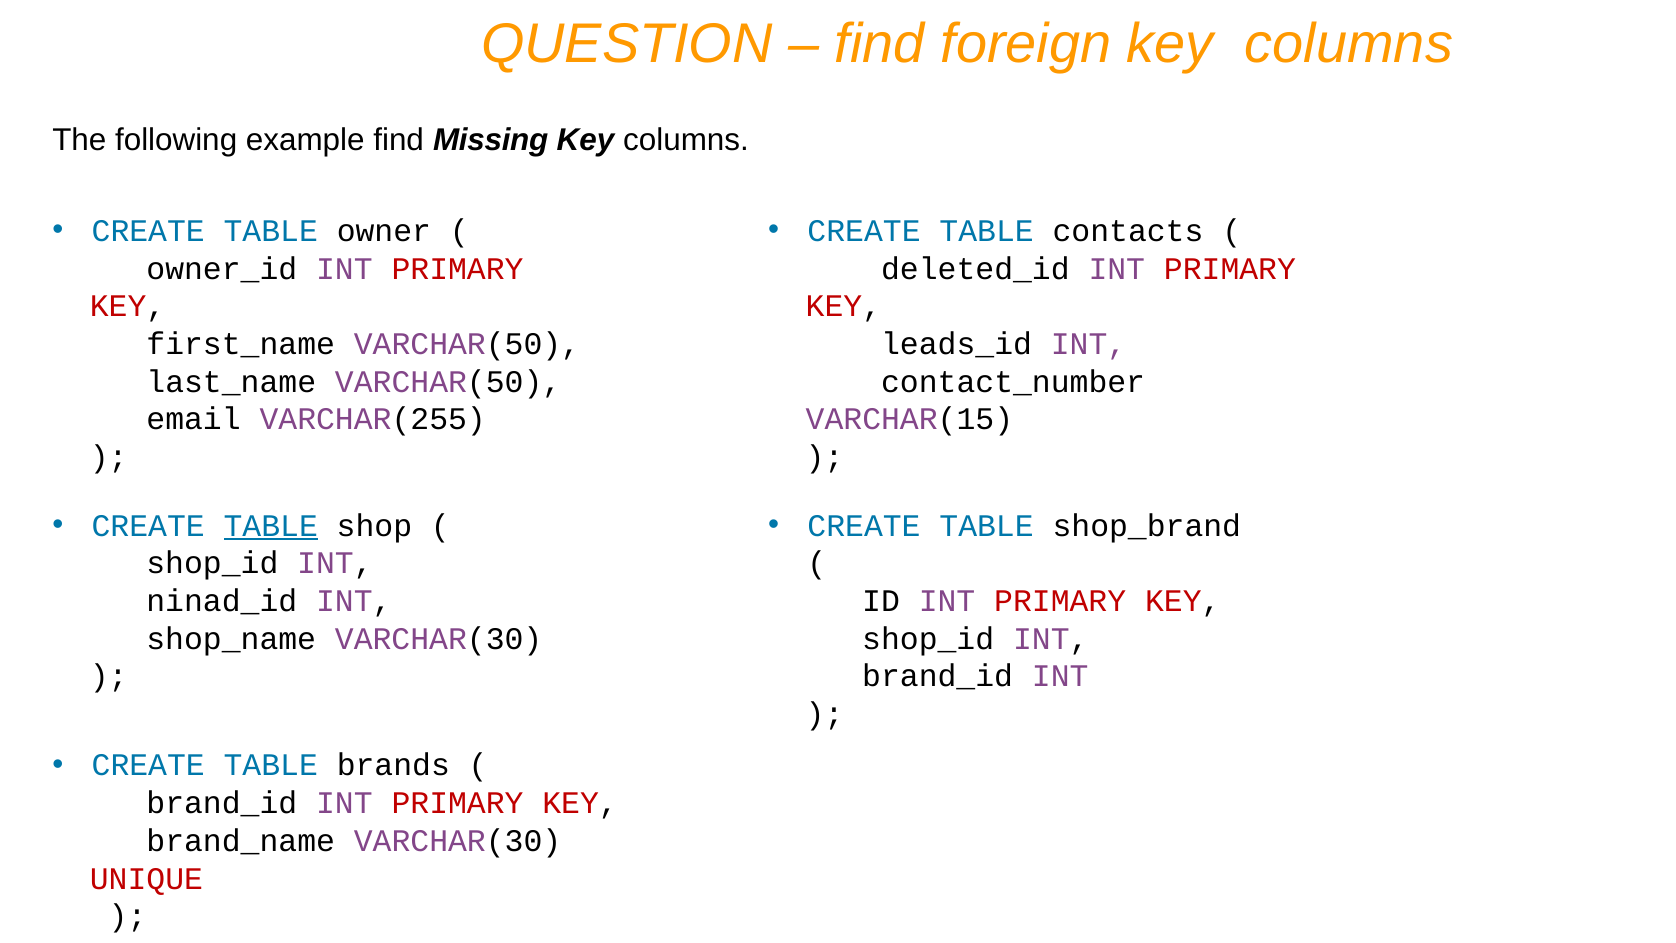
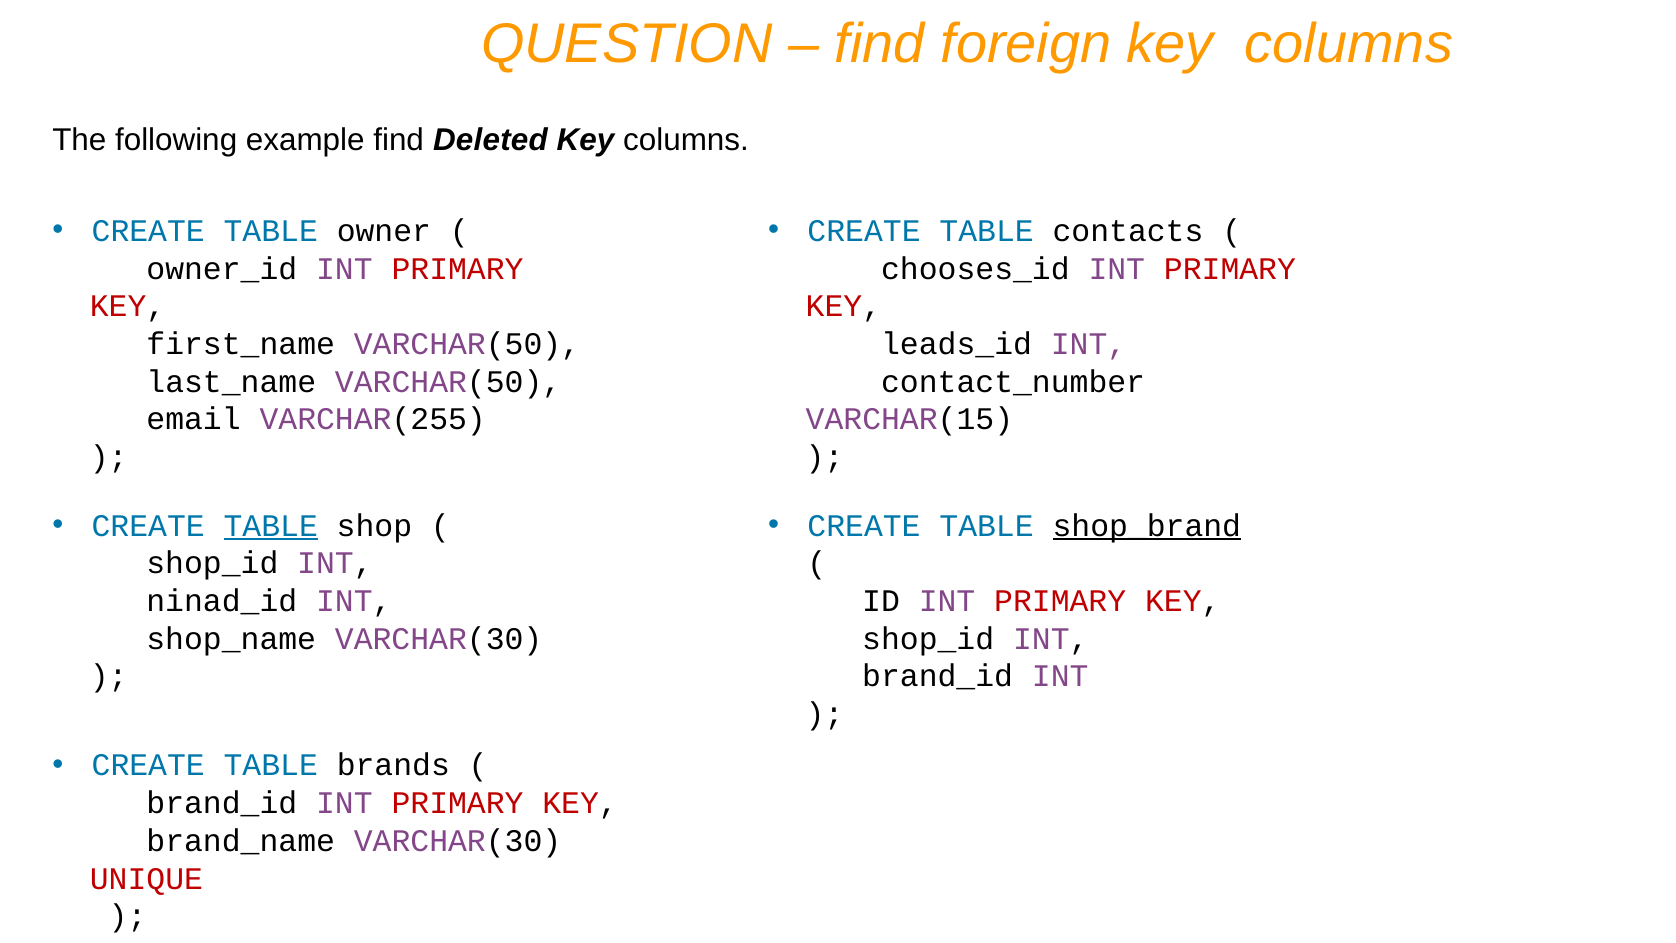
Missing: Missing -> Deleted (490, 140)
deleted_id: deleted_id -> chooses_id (975, 269)
shop_brand underline: none -> present (1147, 526)
